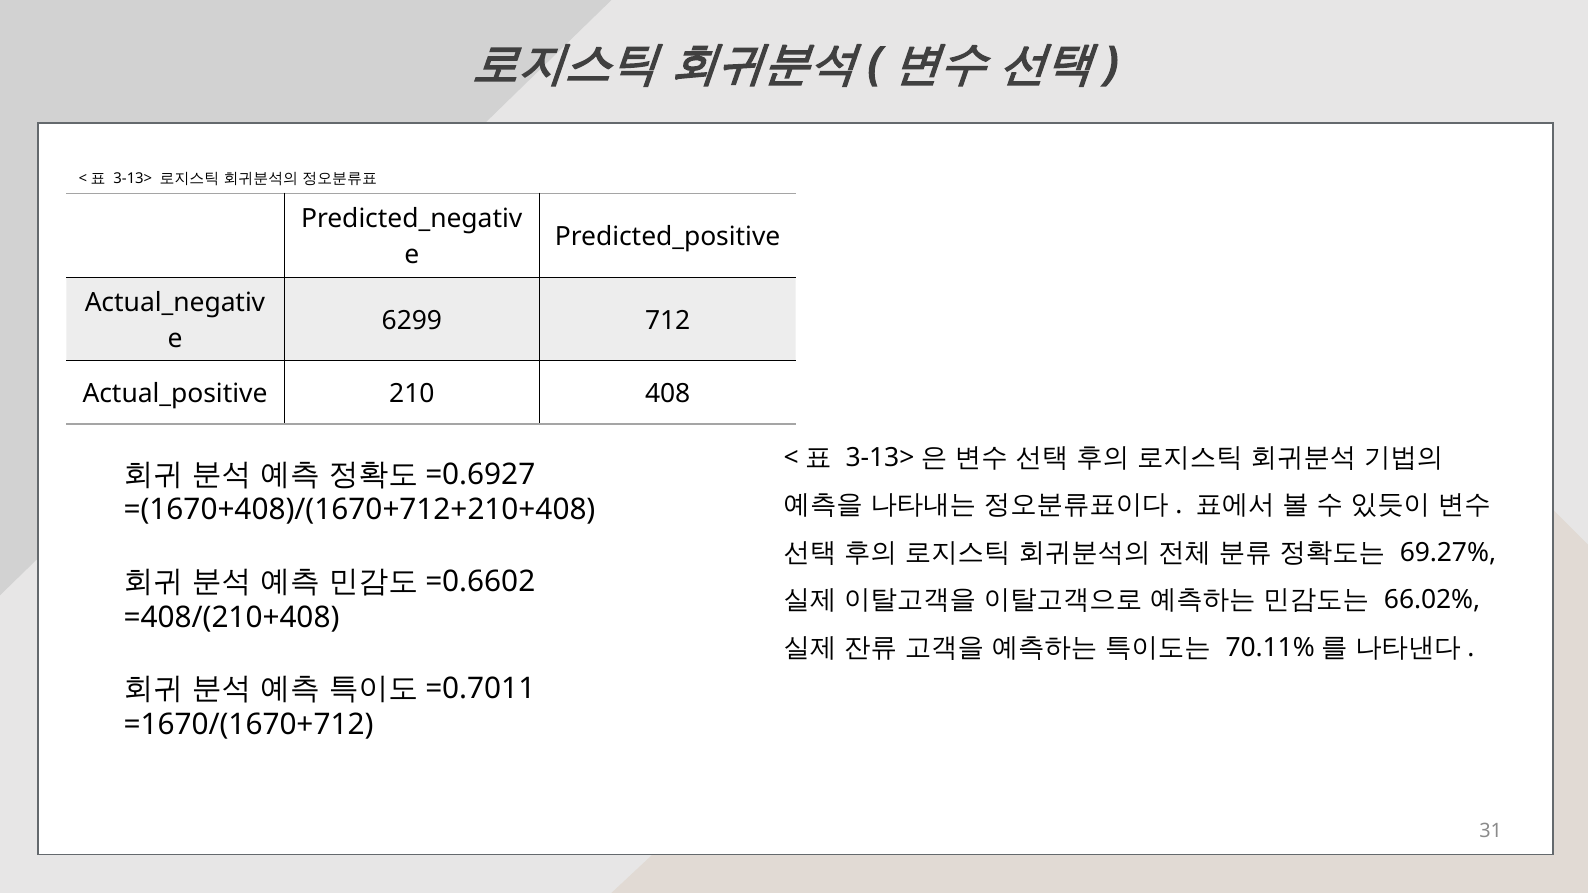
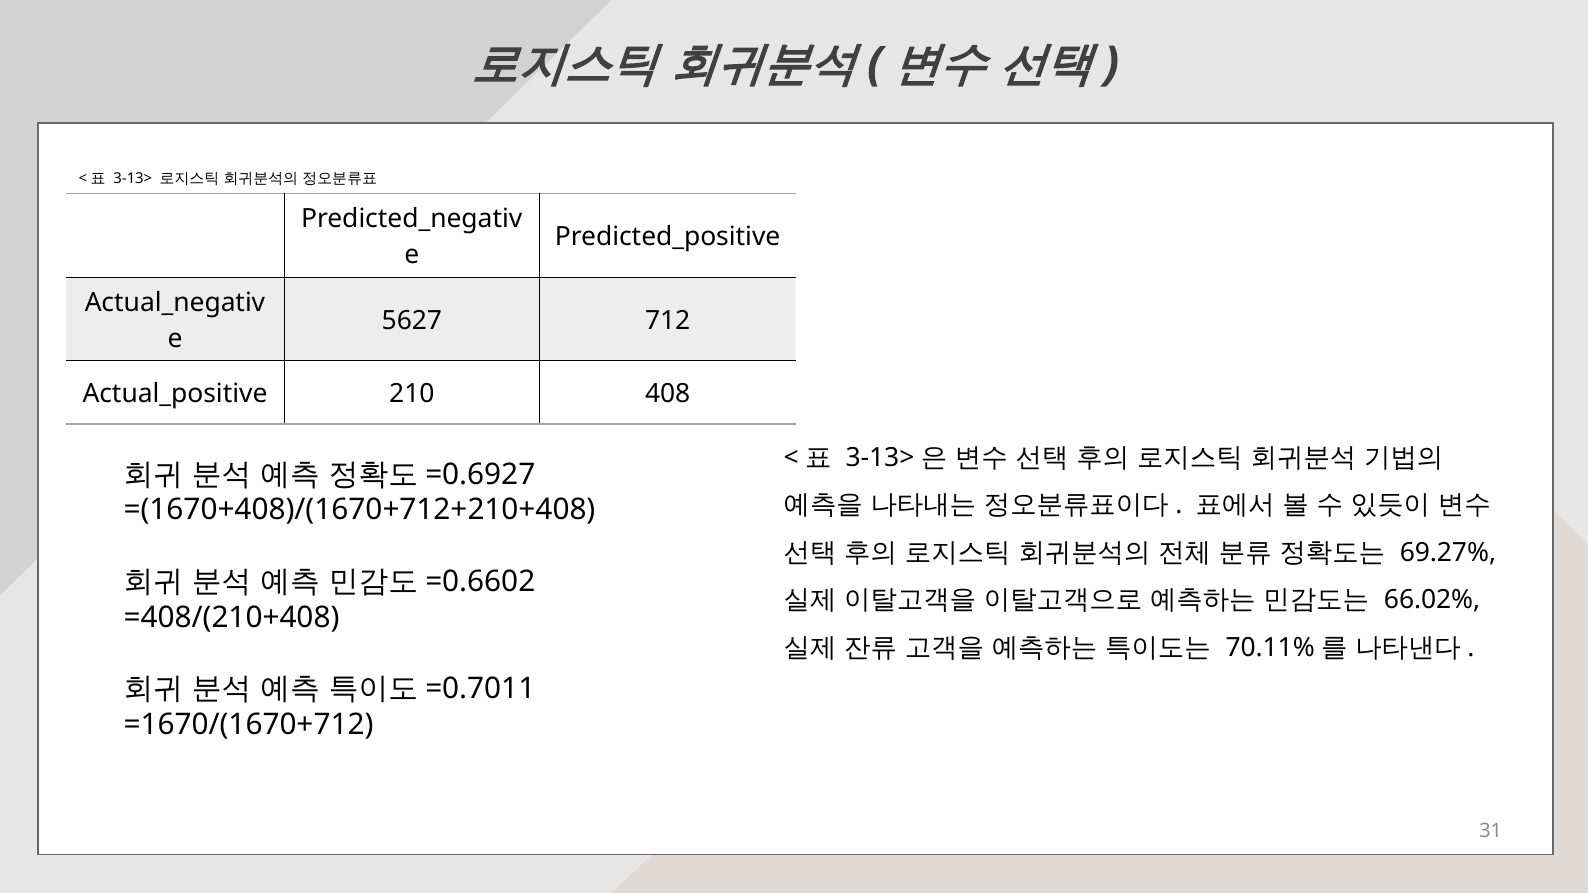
6299: 6299 -> 5627 (412, 321)
